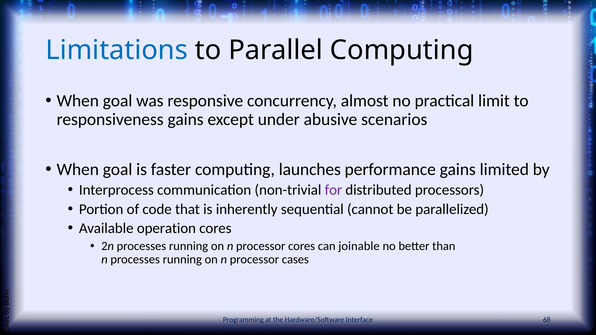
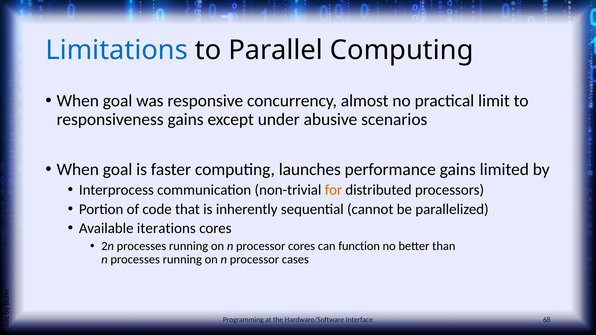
for colour: purple -> orange (333, 190)
operation: operation -> iterations (166, 228)
joinable: joinable -> function (359, 246)
